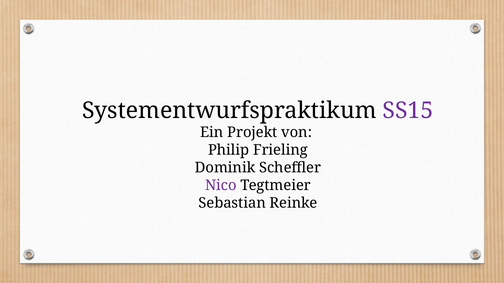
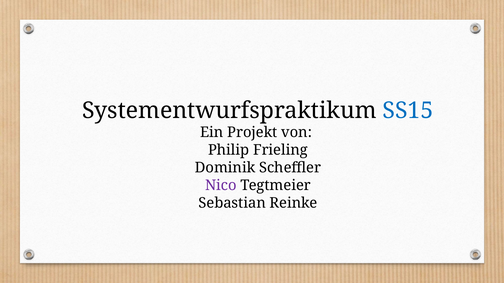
SS15 colour: purple -> blue (408, 111)
